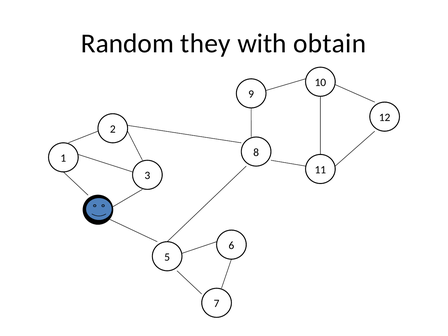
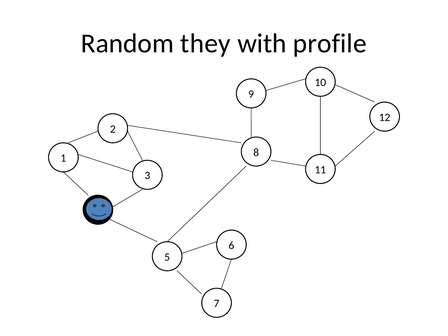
obtain: obtain -> profile (330, 43)
